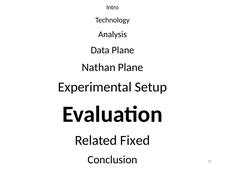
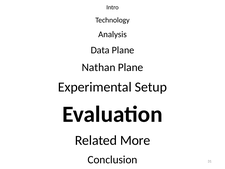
Fixed: Fixed -> More (135, 140)
